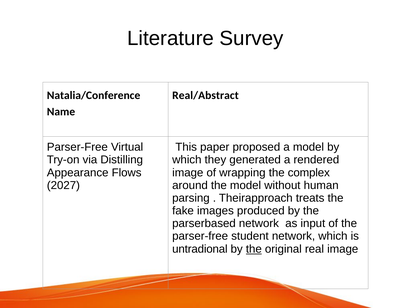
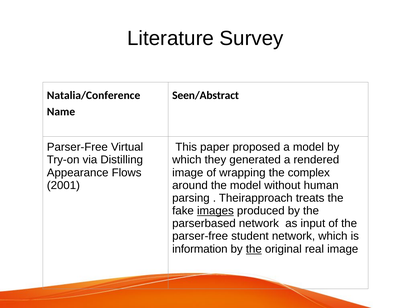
Real/Abstract: Real/Abstract -> Seen/Abstract (206, 96)
2027: 2027 -> 2001 (63, 185)
images underline: none -> present (215, 211)
untradional: untradional -> information (200, 249)
